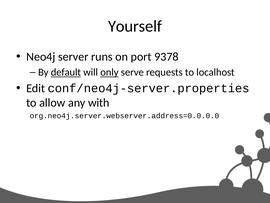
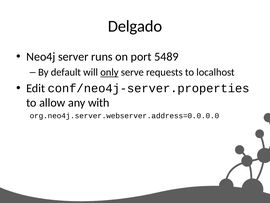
Yourself: Yourself -> Delgado (135, 26)
9378: 9378 -> 5489 (166, 57)
default underline: present -> none (66, 72)
